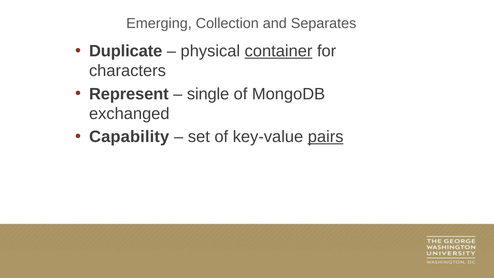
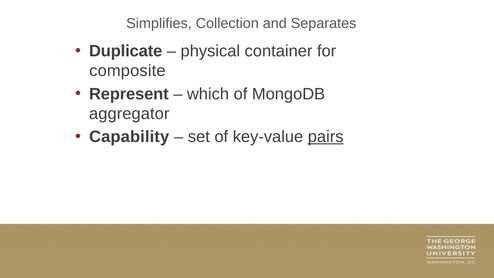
Emerging: Emerging -> Simplifies (159, 23)
container underline: present -> none (279, 51)
characters: characters -> composite (127, 71)
single: single -> which (208, 94)
exchanged: exchanged -> aggregator (129, 114)
